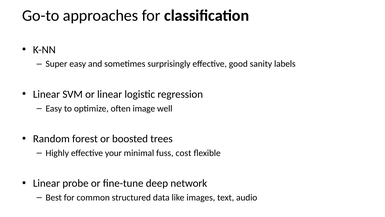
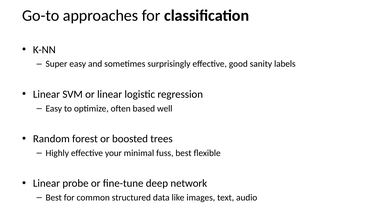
image: image -> based (144, 108)
fuss cost: cost -> best (184, 153)
